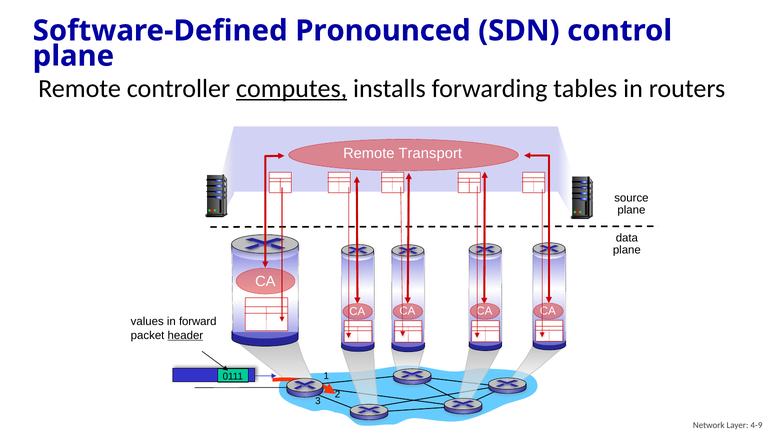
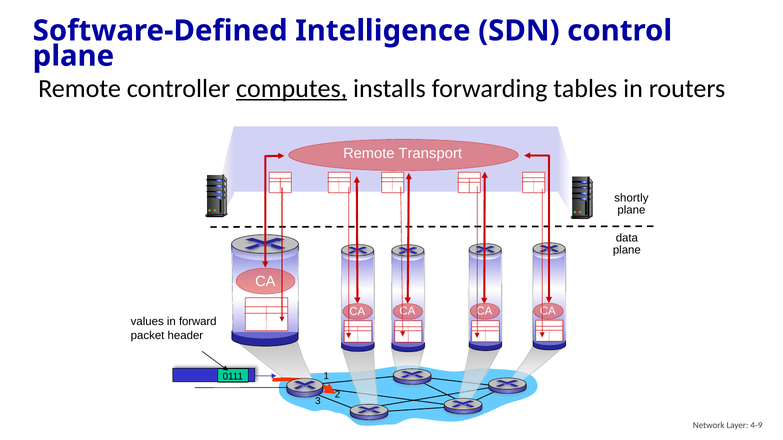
Pronounced: Pronounced -> Intelligence (383, 31)
source: source -> shortly (631, 198)
header underline: present -> none (185, 336)
